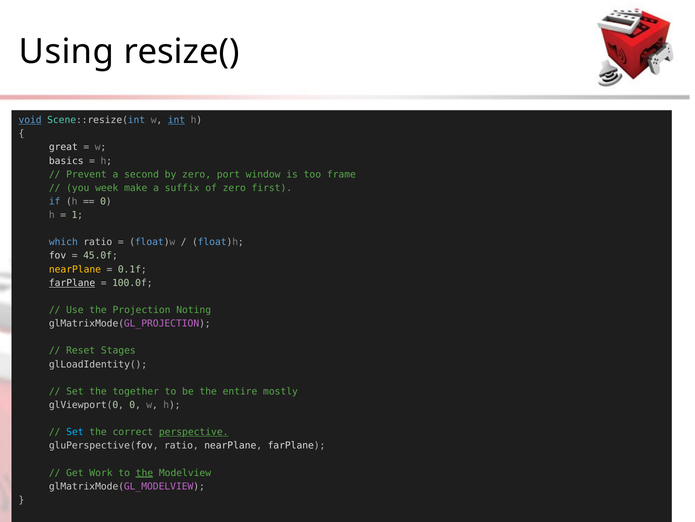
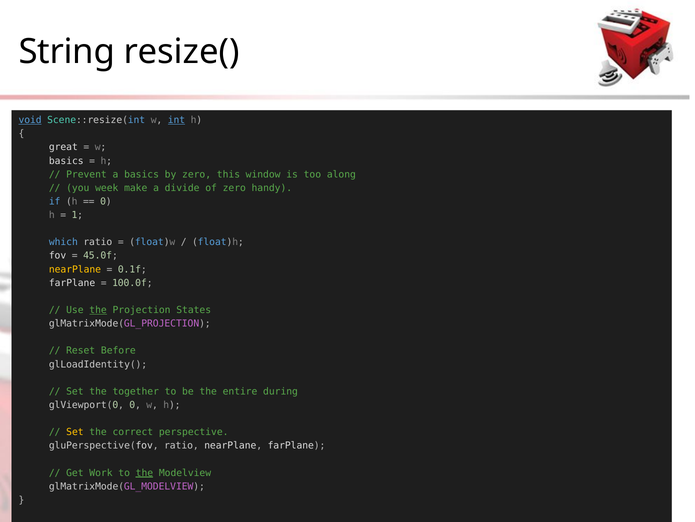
Using: Using -> String (67, 52)
a second: second -> basics (142, 174)
port: port -> this (228, 174)
frame: frame -> along (341, 174)
suffix: suffix -> divide (182, 188)
first: first -> handy (272, 188)
farPlane underline: present -> none (72, 283)
the underline: none -> present (98, 310)
Noting: Noting -> States (194, 310)
Stages: Stages -> Before (118, 350)
mostly: mostly -> during (281, 391)
Set colour: light blue -> yellow (75, 432)
perspective underline: present -> none (194, 432)
